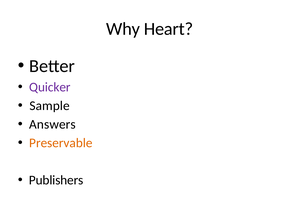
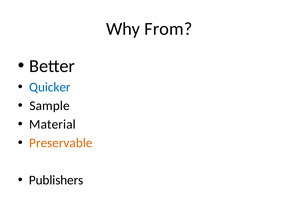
Heart: Heart -> From (168, 29)
Quicker colour: purple -> blue (50, 87)
Answers: Answers -> Material (52, 125)
